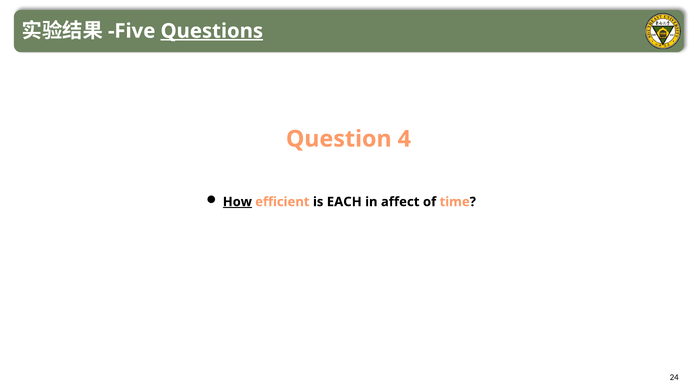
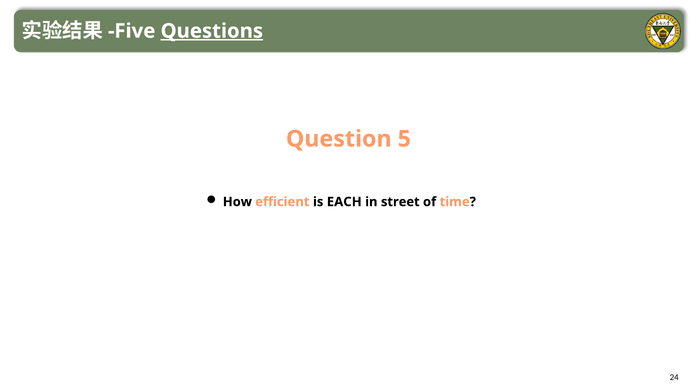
4: 4 -> 5 (404, 139)
How underline: present -> none (237, 202)
affect: affect -> street (400, 202)
